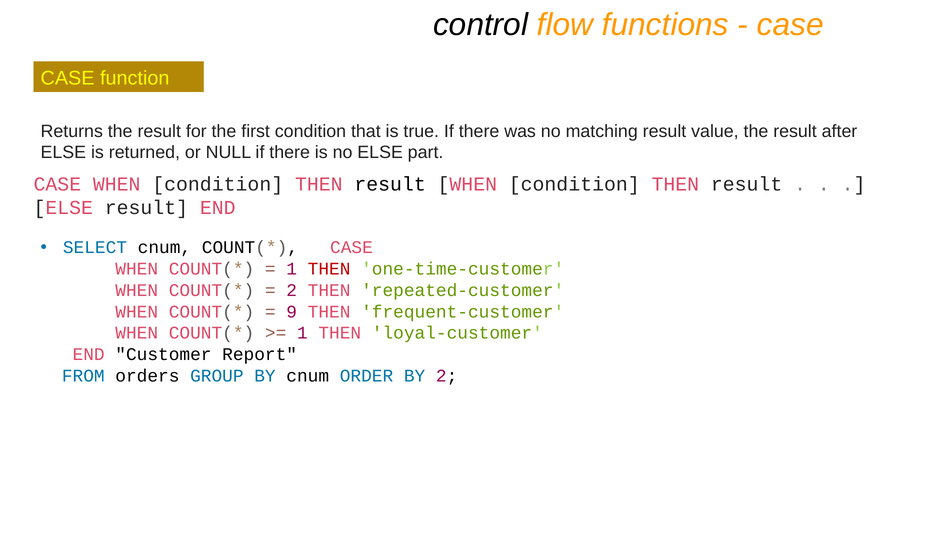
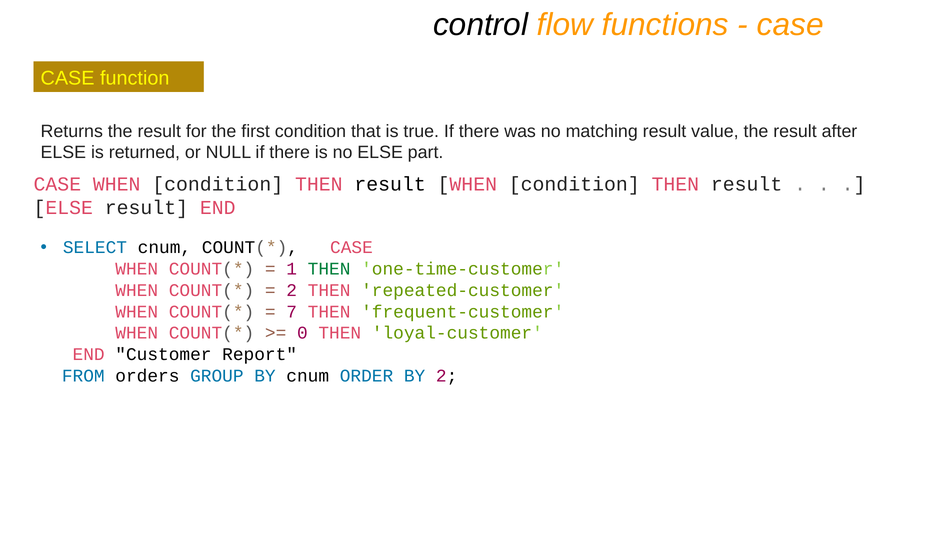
THEN colour: red -> green (329, 269)
9: 9 -> 7 (292, 312)
1: 1 -> 0 (302, 333)
